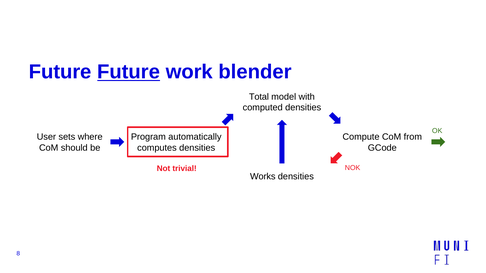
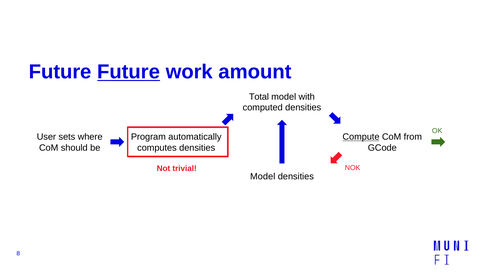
blender: blender -> amount (255, 72)
Compute underline: none -> present (361, 137)
Works: Works -> Model (263, 177)
